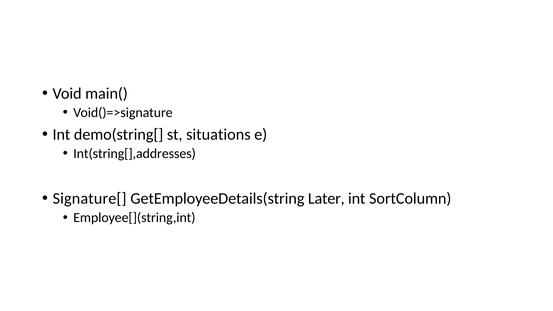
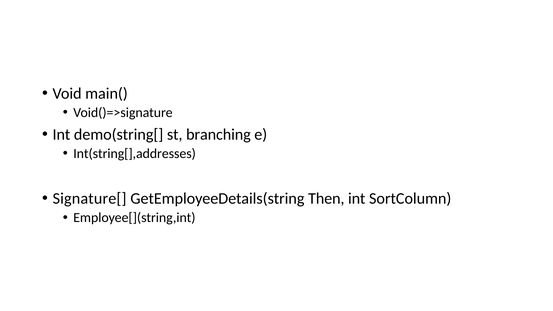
situations: situations -> branching (218, 134)
Later: Later -> Then (326, 199)
